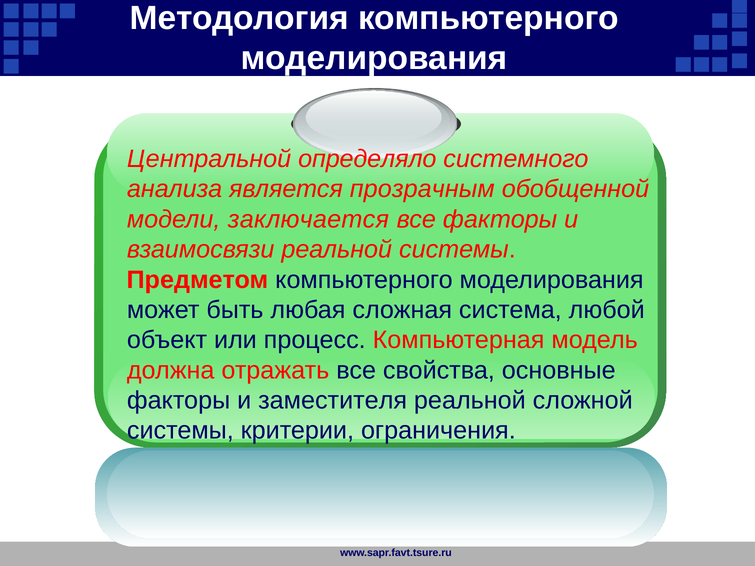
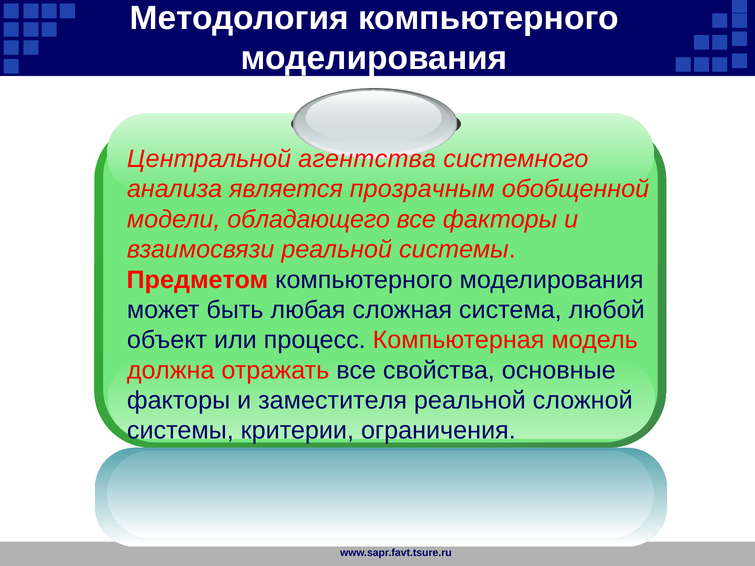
определяло: определяло -> агентства (367, 159)
заключается: заключается -> обладающего (309, 219)
